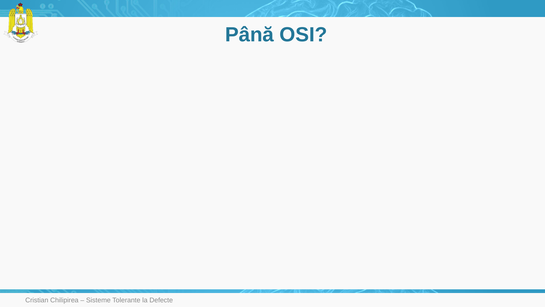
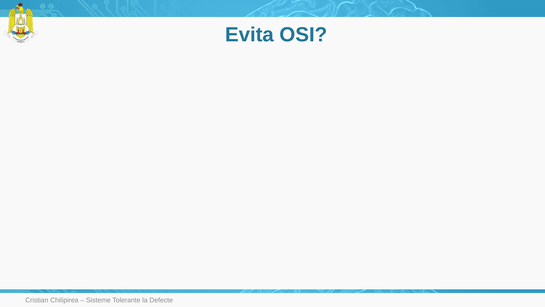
Până: Până -> Evita (249, 35)
